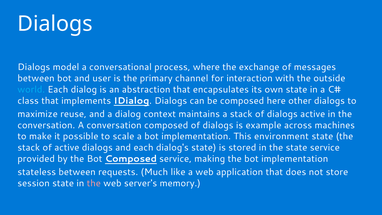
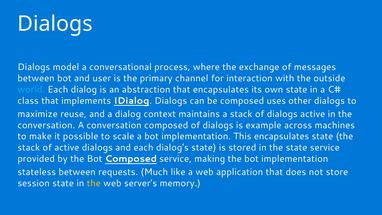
here: here -> uses (276, 101)
This environment: environment -> encapsulates (282, 136)
the colour: pink -> yellow (94, 183)
